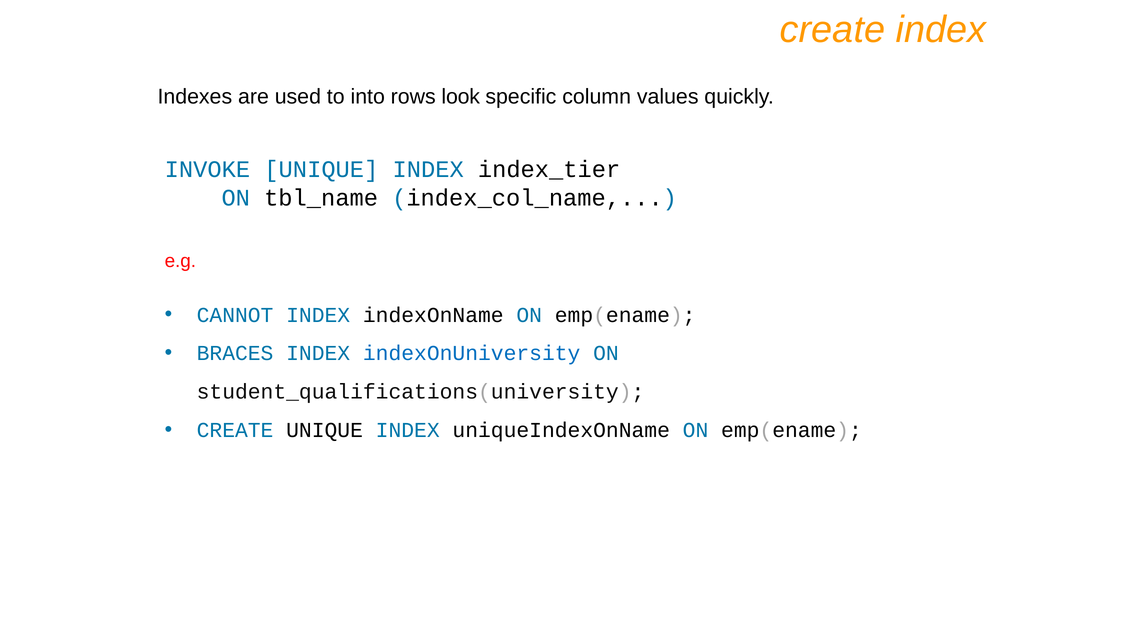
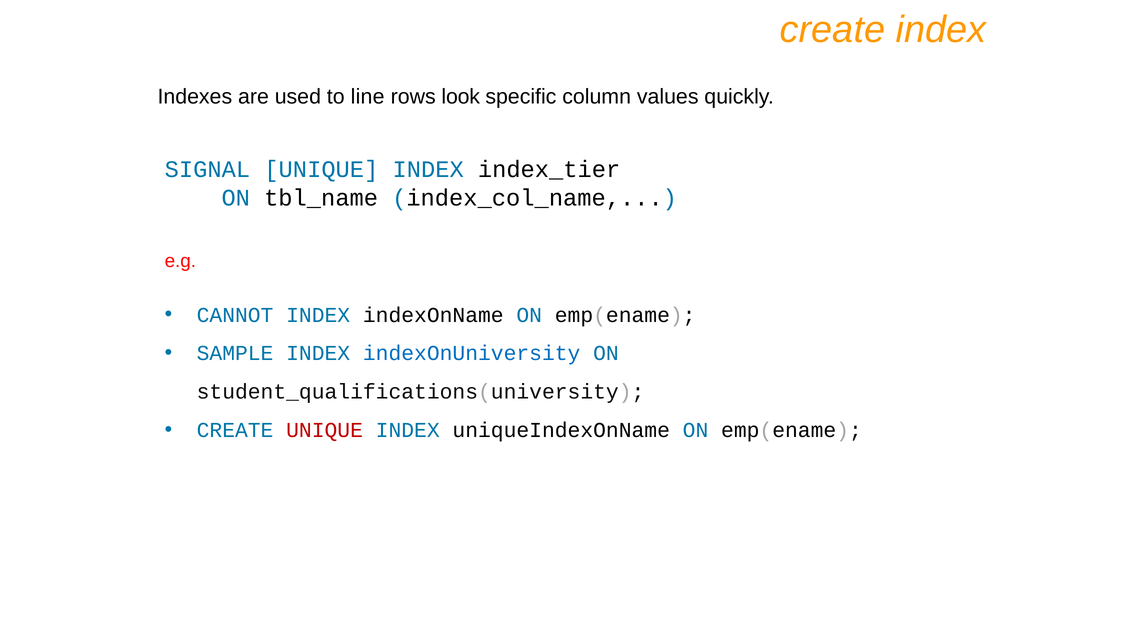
into: into -> line (368, 97)
INVOKE: INVOKE -> SIGNAL (207, 169)
BRACES: BRACES -> SAMPLE (235, 353)
UNIQUE colour: black -> red (325, 430)
